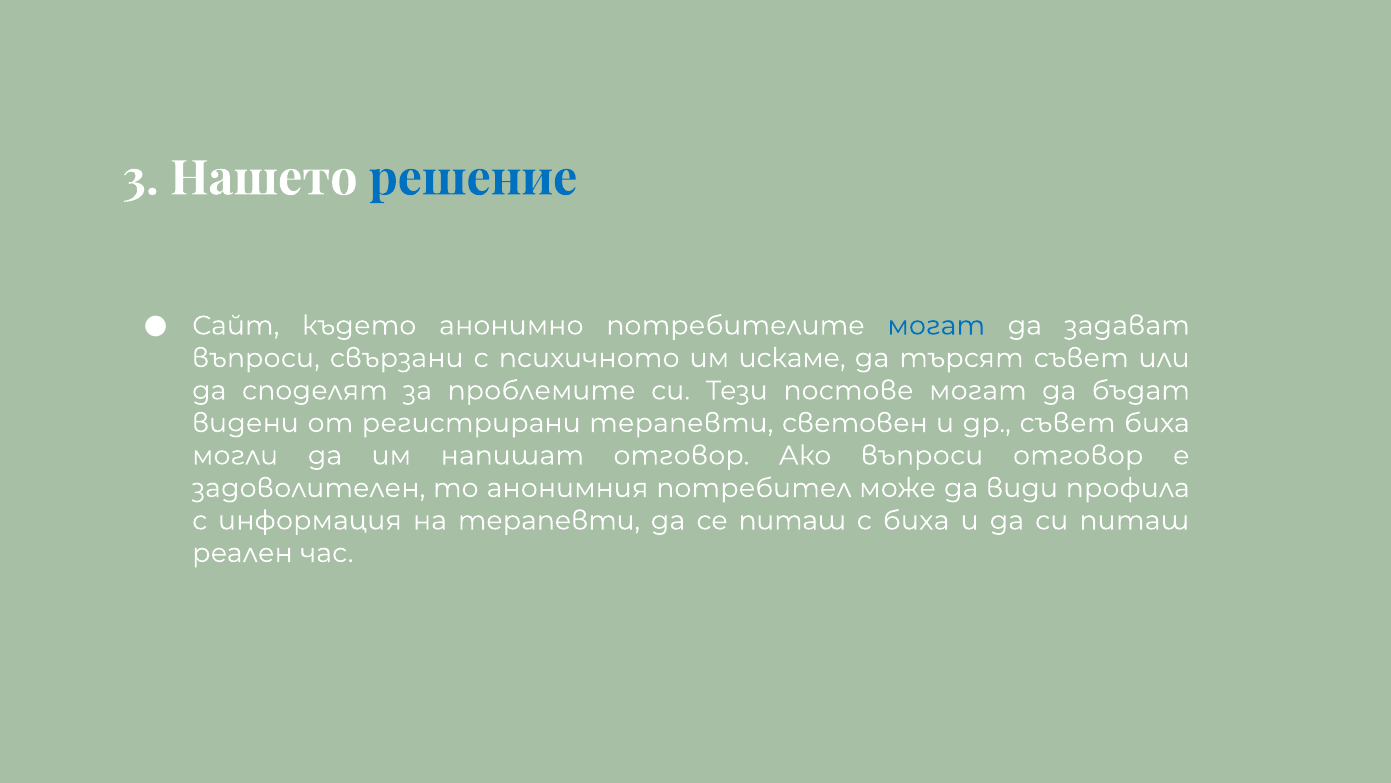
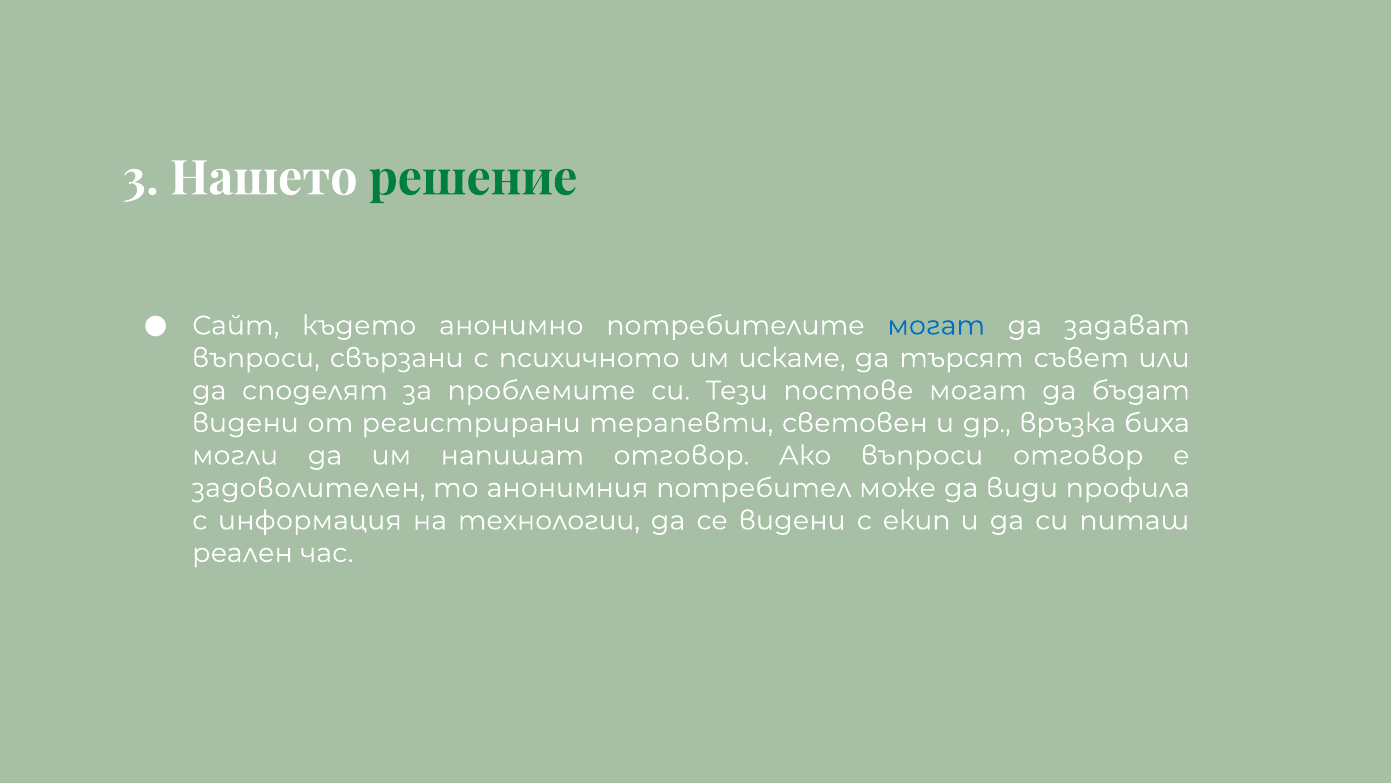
решение colour: blue -> green (473, 178)
др съвет: съвет -> връзка (1068, 423)
на терапевти: терапевти -> технологии (549, 520)
се питаш: питаш -> видени (792, 520)
с биха: биха -> екип (916, 520)
